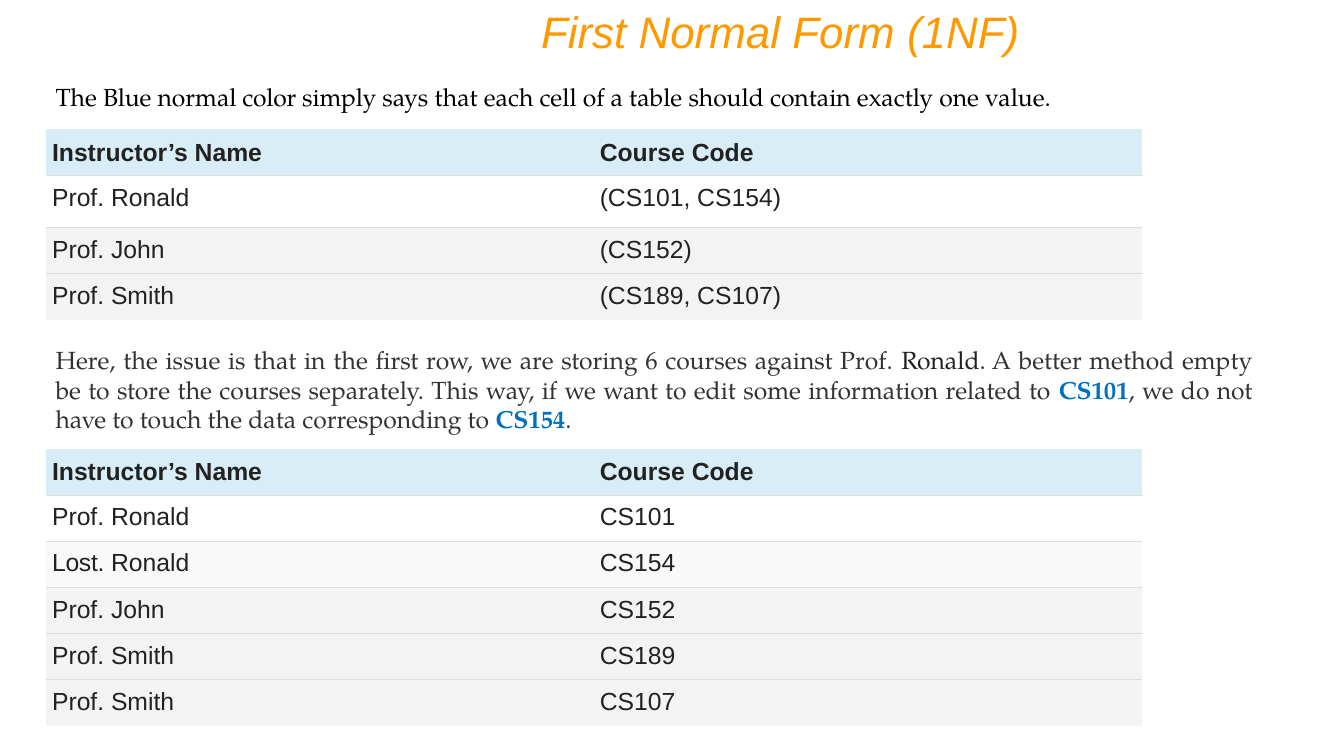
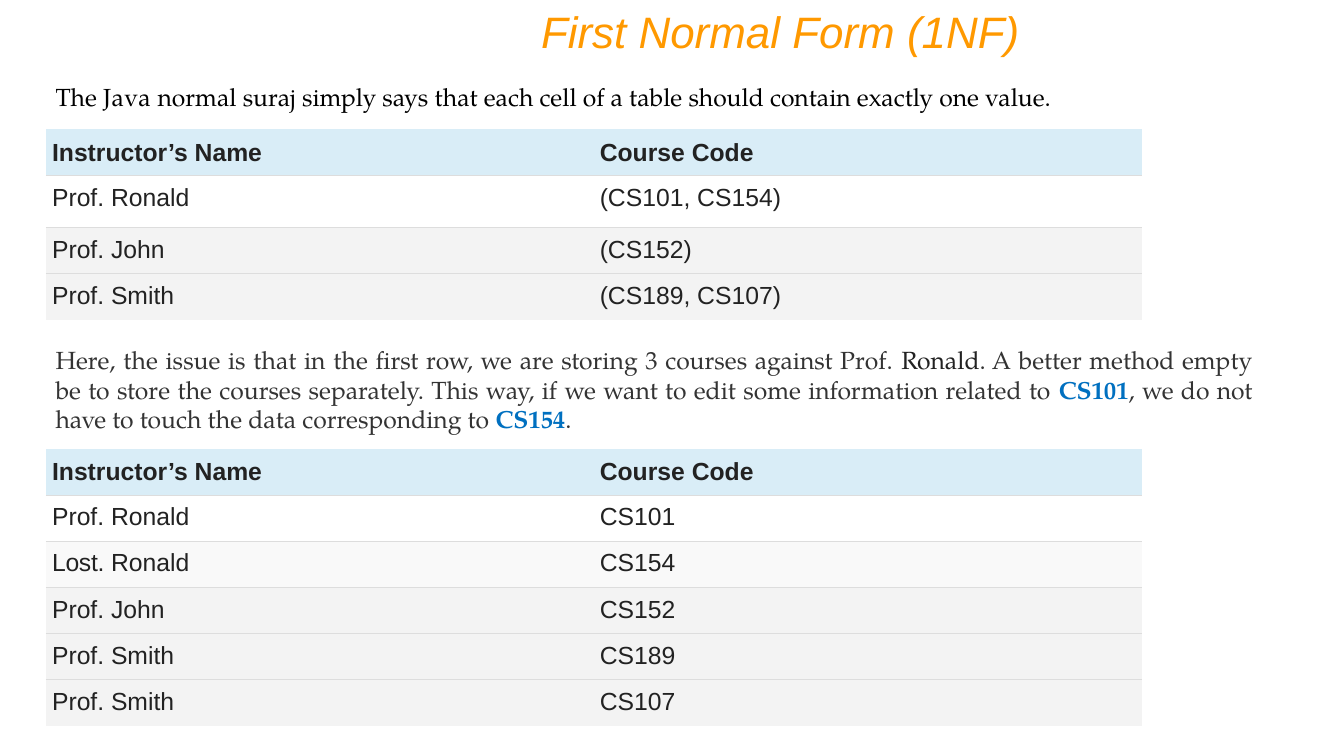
Blue: Blue -> Java (127, 99)
color: color -> suraj (269, 99)
6: 6 -> 3 (651, 361)
